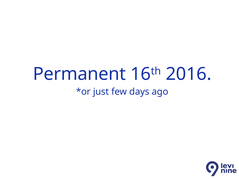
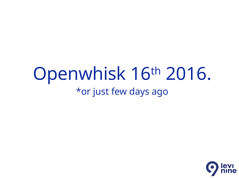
Permanent: Permanent -> Openwhisk (79, 74)
